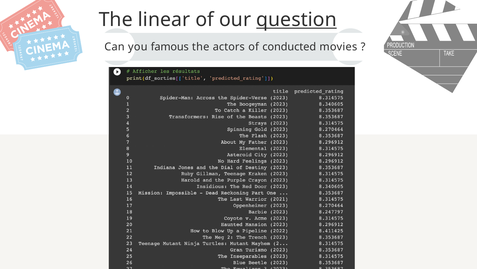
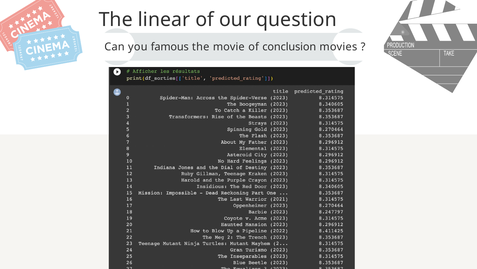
question underline: present -> none (296, 20)
actors: actors -> movie (229, 47)
conducted: conducted -> conclusion (289, 47)
